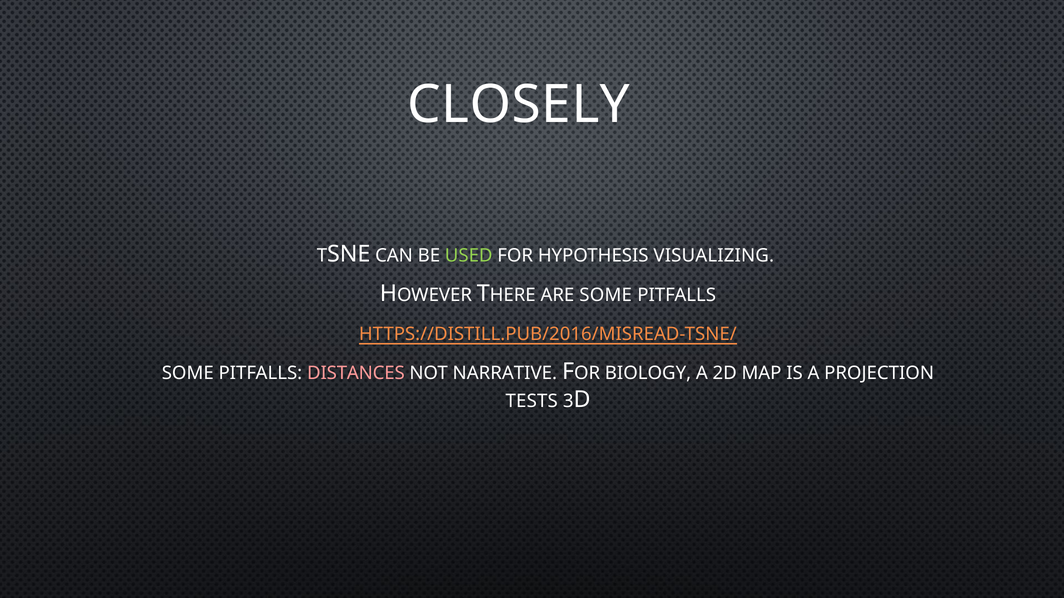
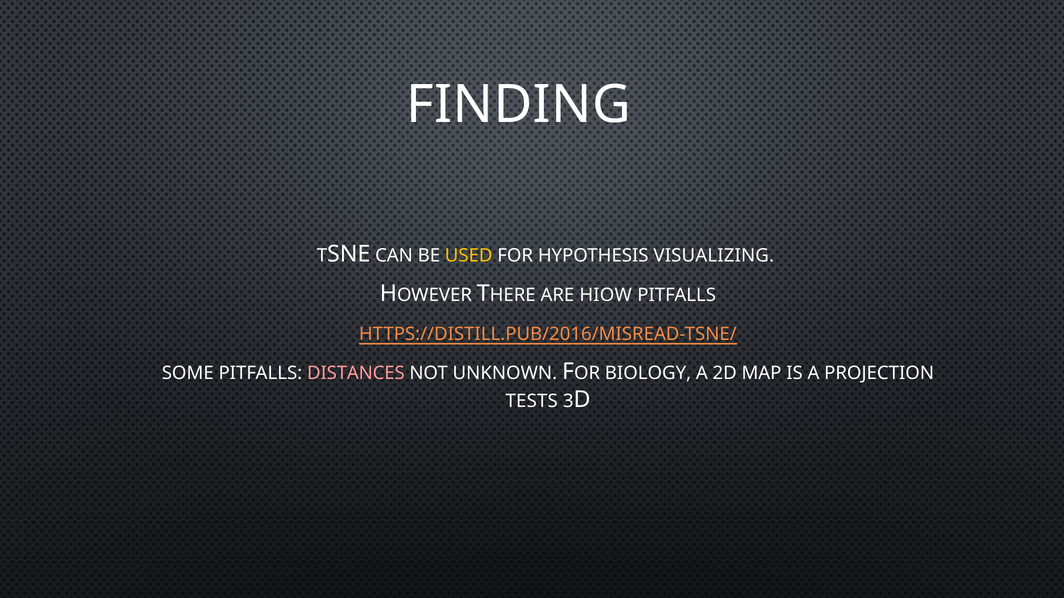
CLOSELY: CLOSELY -> FINDING (519, 105)
USED colour: light green -> yellow (469, 256)
ARE SOME: SOME -> HIOW (606, 295)
NARRATIVE: NARRATIVE -> UNKNOWN (505, 374)
